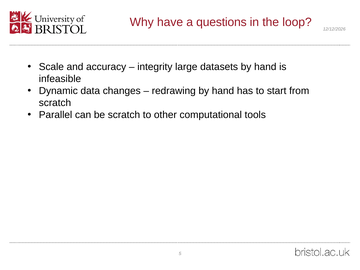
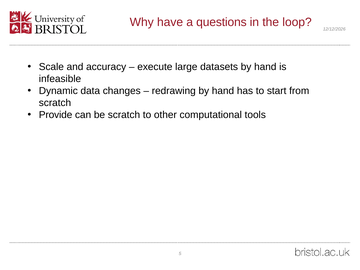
integrity: integrity -> execute (155, 67)
Parallel: Parallel -> Provide (56, 115)
